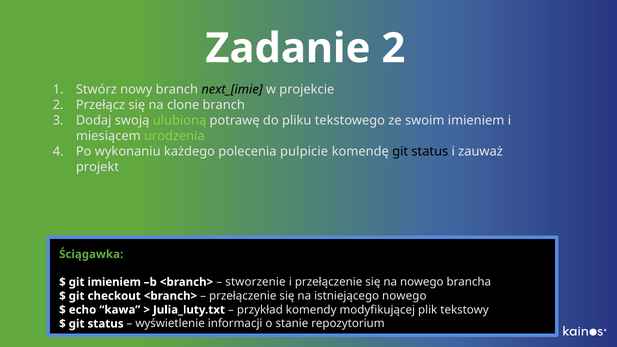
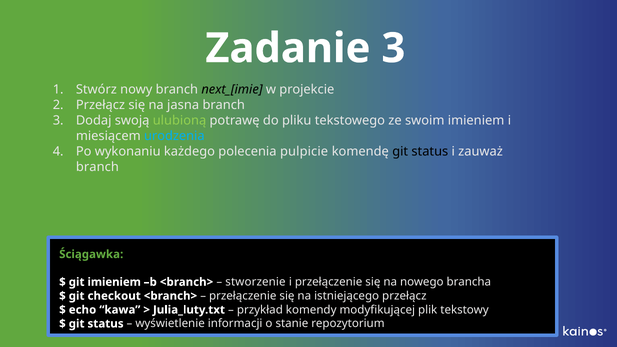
Zadanie 2: 2 -> 3 (393, 48)
clone: clone -> jasna (183, 105)
urodzenia colour: light green -> light blue (174, 136)
projekt: projekt -> branch (97, 167)
istniejącego nowego: nowego -> przełącz (404, 296)
